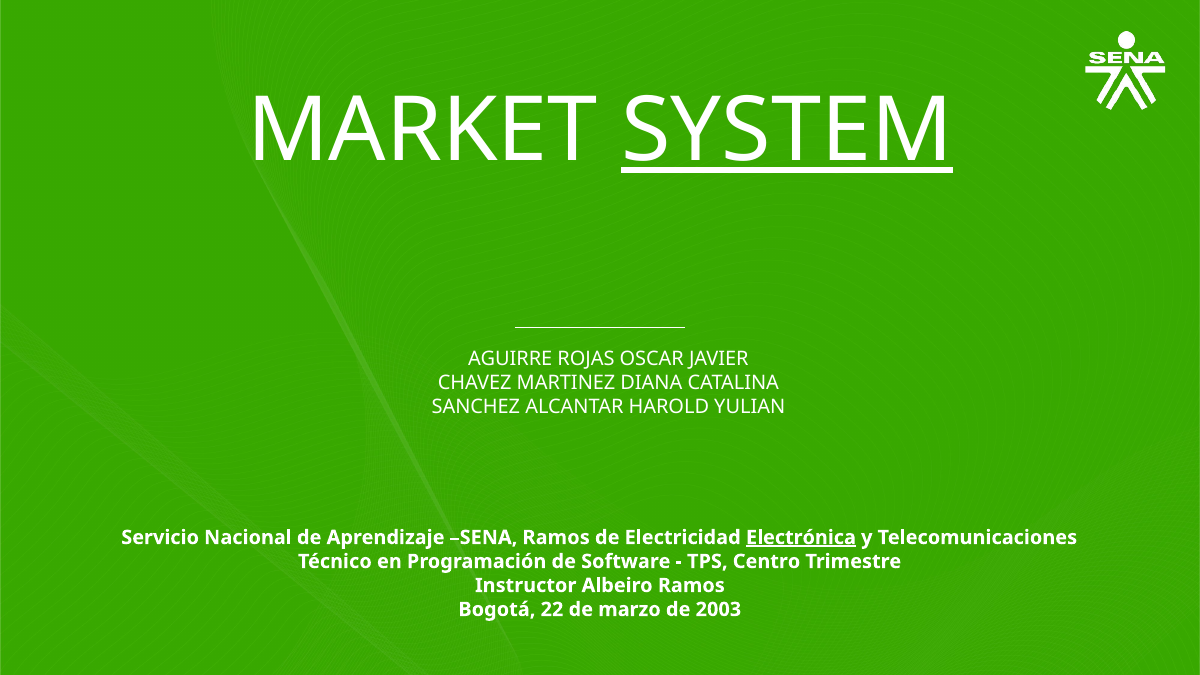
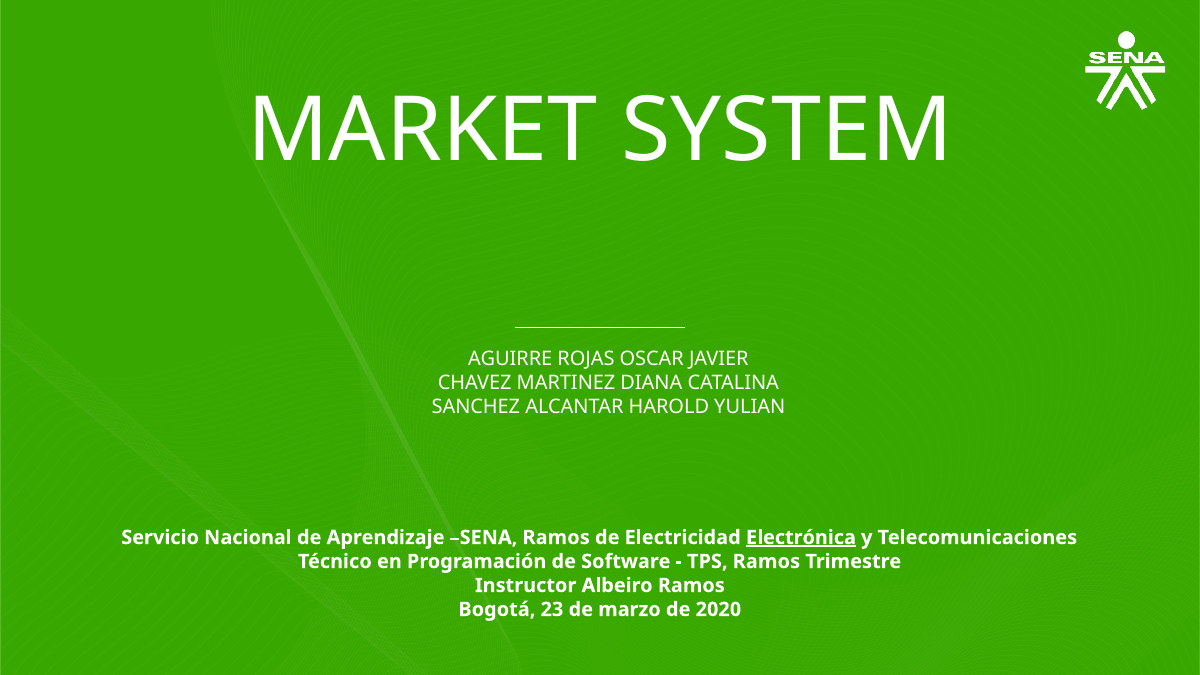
SYSTEM underline: present -> none (787, 131)
TPS Centro: Centro -> Ramos (766, 561)
22: 22 -> 23 (552, 609)
2003: 2003 -> 2020 (718, 609)
